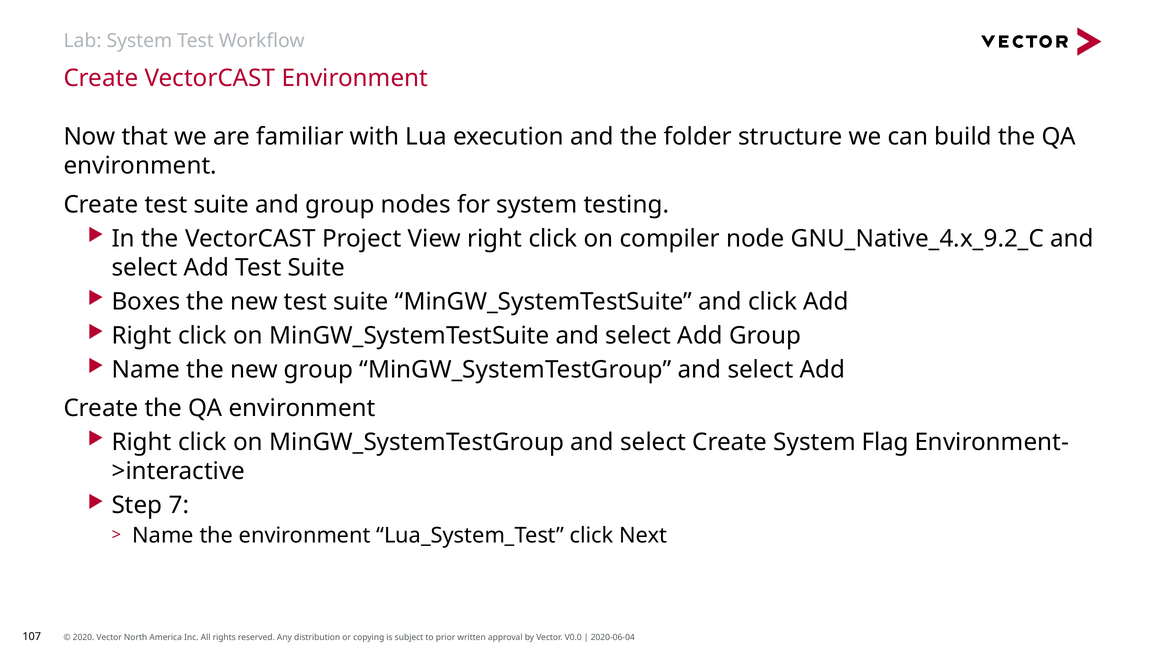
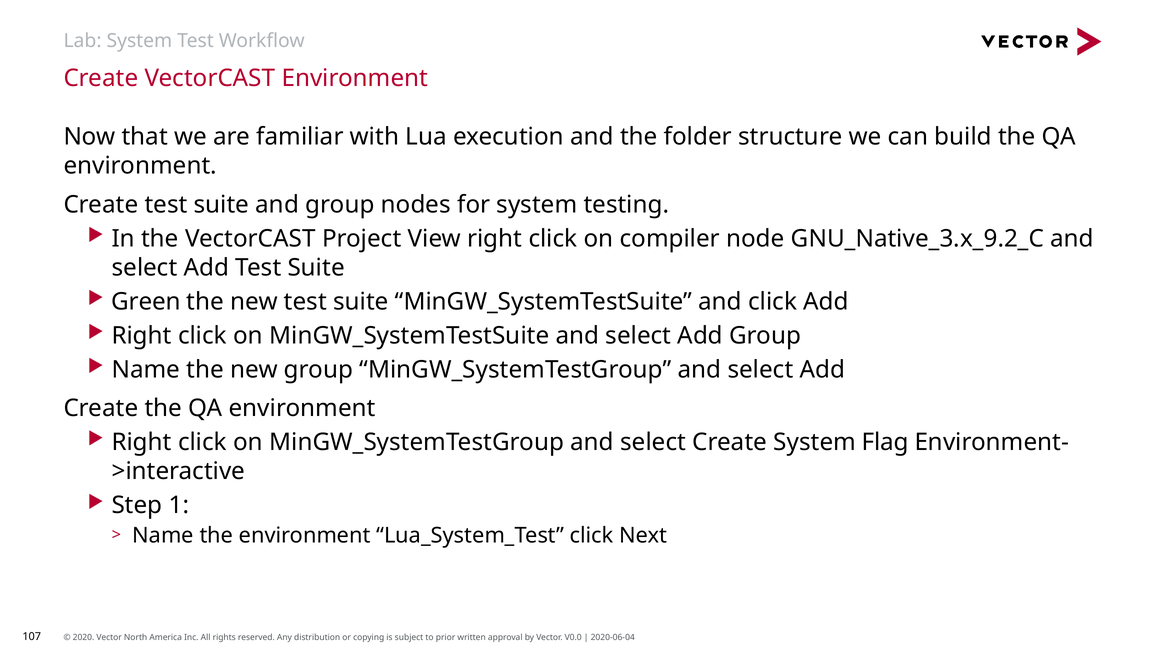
GNU_Native_4.x_9.2_C: GNU_Native_4.x_9.2_C -> GNU_Native_3.x_9.2_C (918, 238)
Boxes: Boxes -> Green (146, 301)
7: 7 -> 1 (179, 505)
